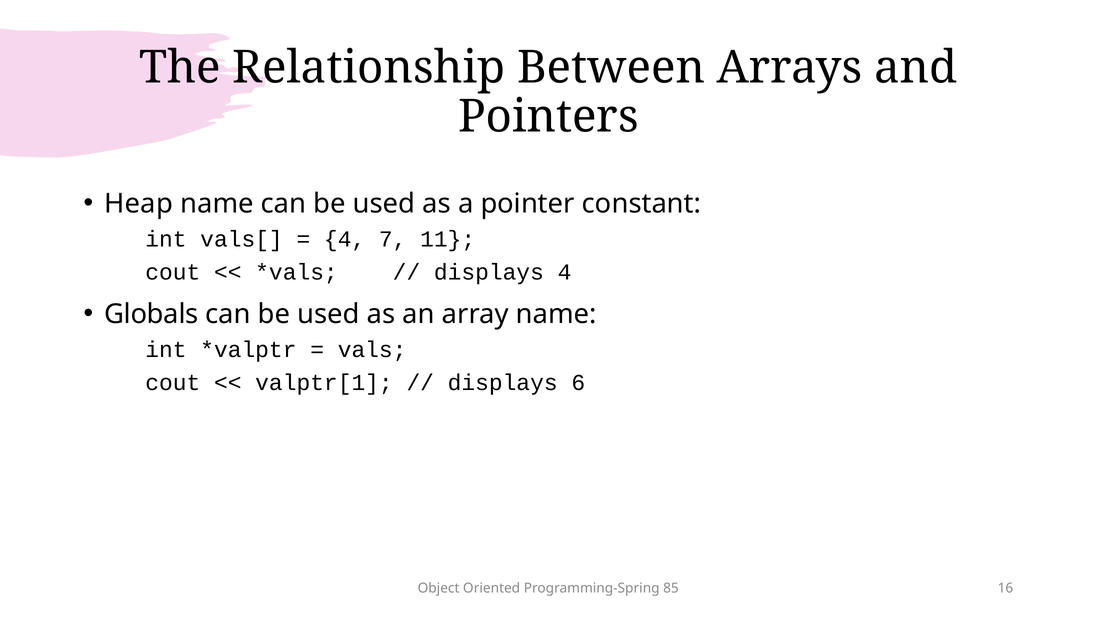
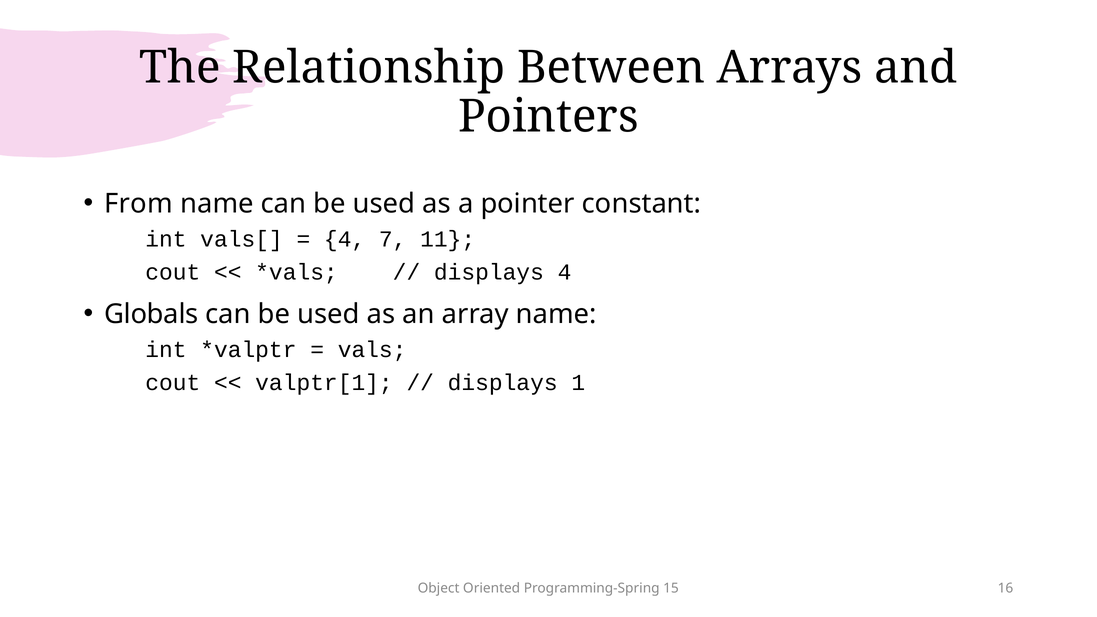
Heap: Heap -> From (139, 203)
6: 6 -> 1 (578, 383)
85: 85 -> 15 (671, 588)
